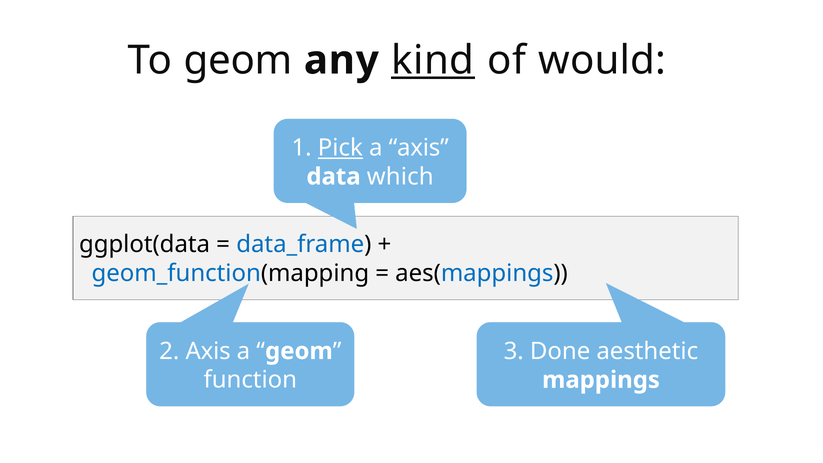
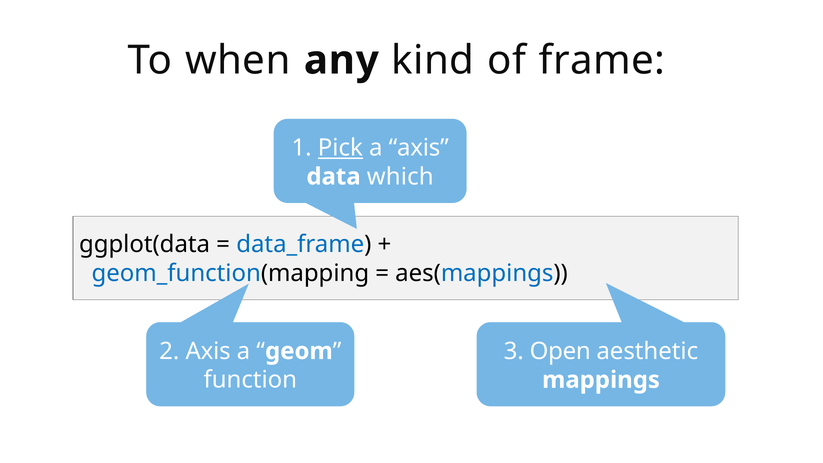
To geom: geom -> when (238, 60)
kind underline: present -> none (433, 60)
would: would -> frame (602, 60)
Done: Done -> Open (560, 351)
